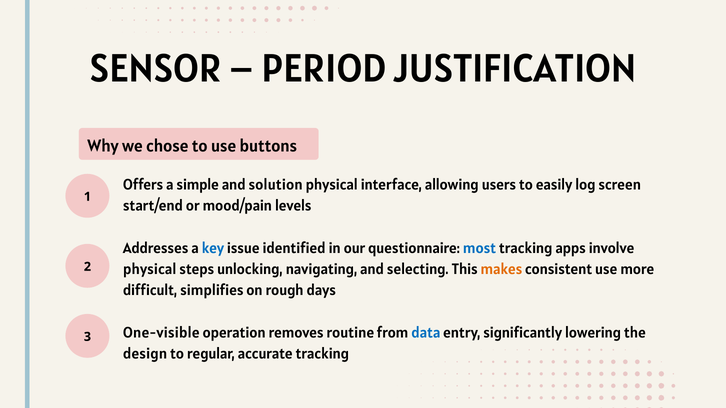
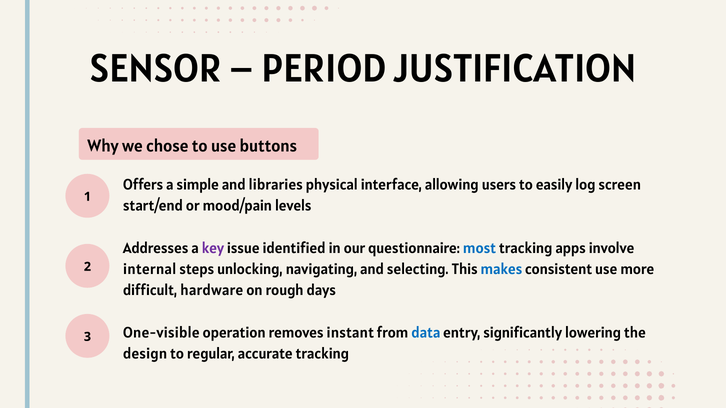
solution: solution -> libraries (276, 185)
key colour: blue -> purple (213, 248)
physical: physical -> internal (150, 270)
makes colour: orange -> blue (501, 270)
simplifies: simplifies -> hardware (212, 291)
routine: routine -> instant (350, 333)
